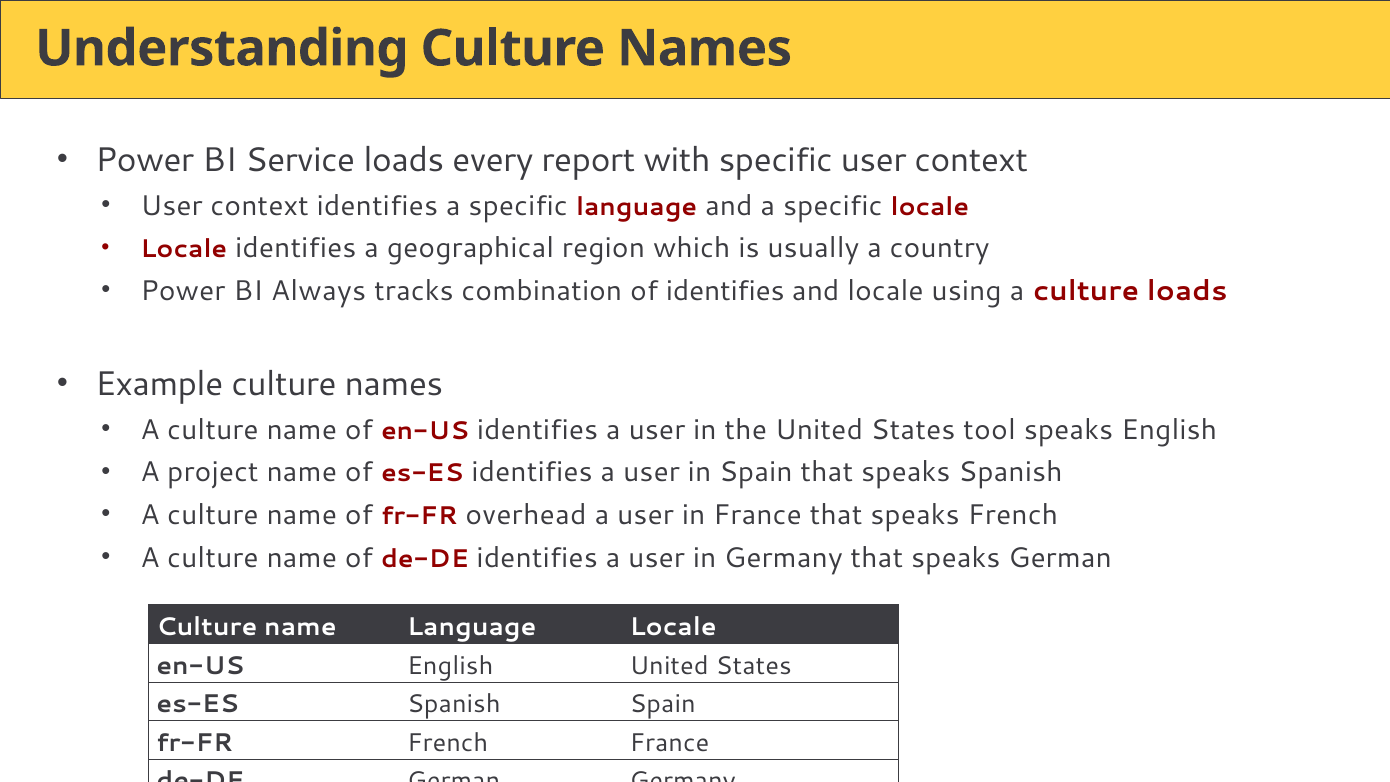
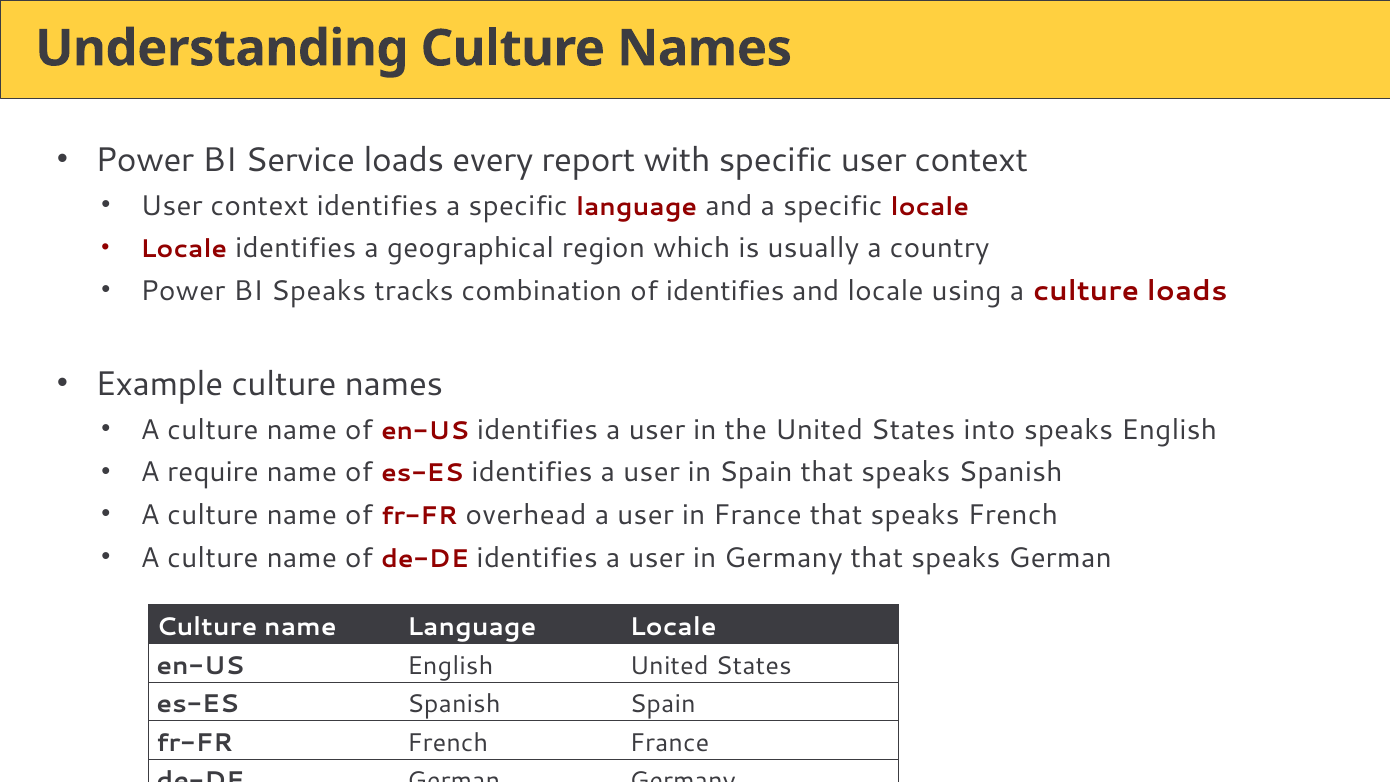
BI Always: Always -> Speaks (319, 291)
tool: tool -> into (989, 430)
project: project -> require (213, 472)
